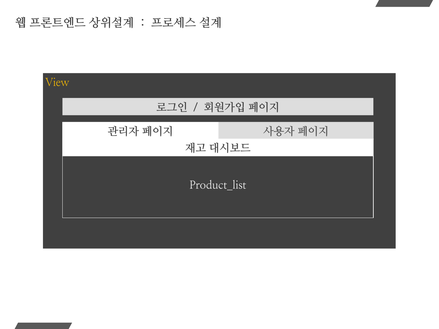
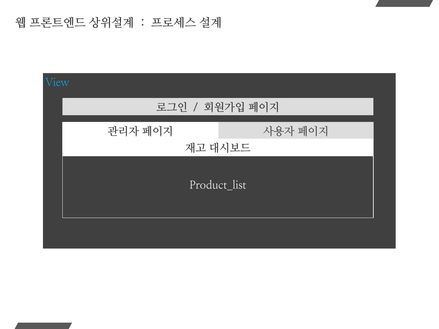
View colour: yellow -> light blue (57, 83)
